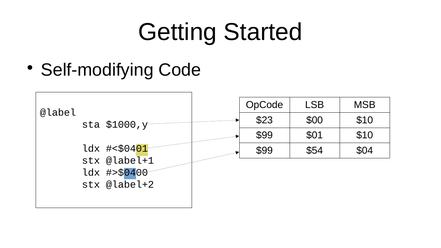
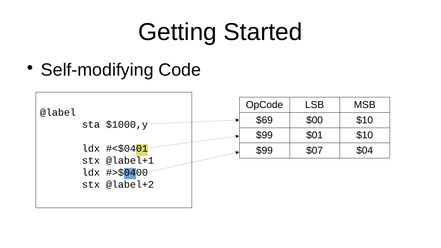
$23: $23 -> $69 (264, 120)
$54: $54 -> $07 (315, 151)
